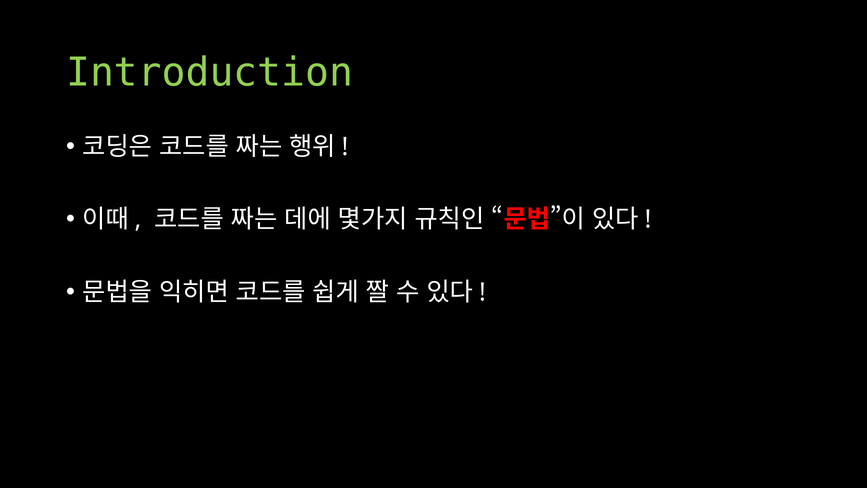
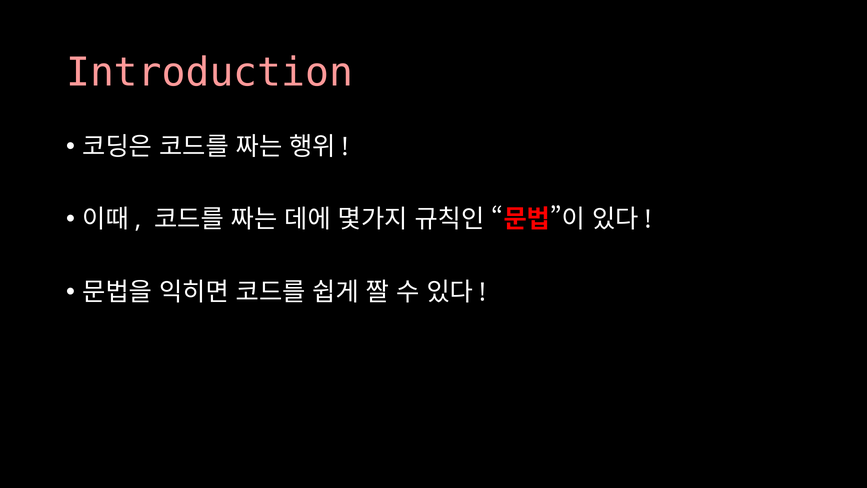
Introduction colour: light green -> pink (210, 73)
